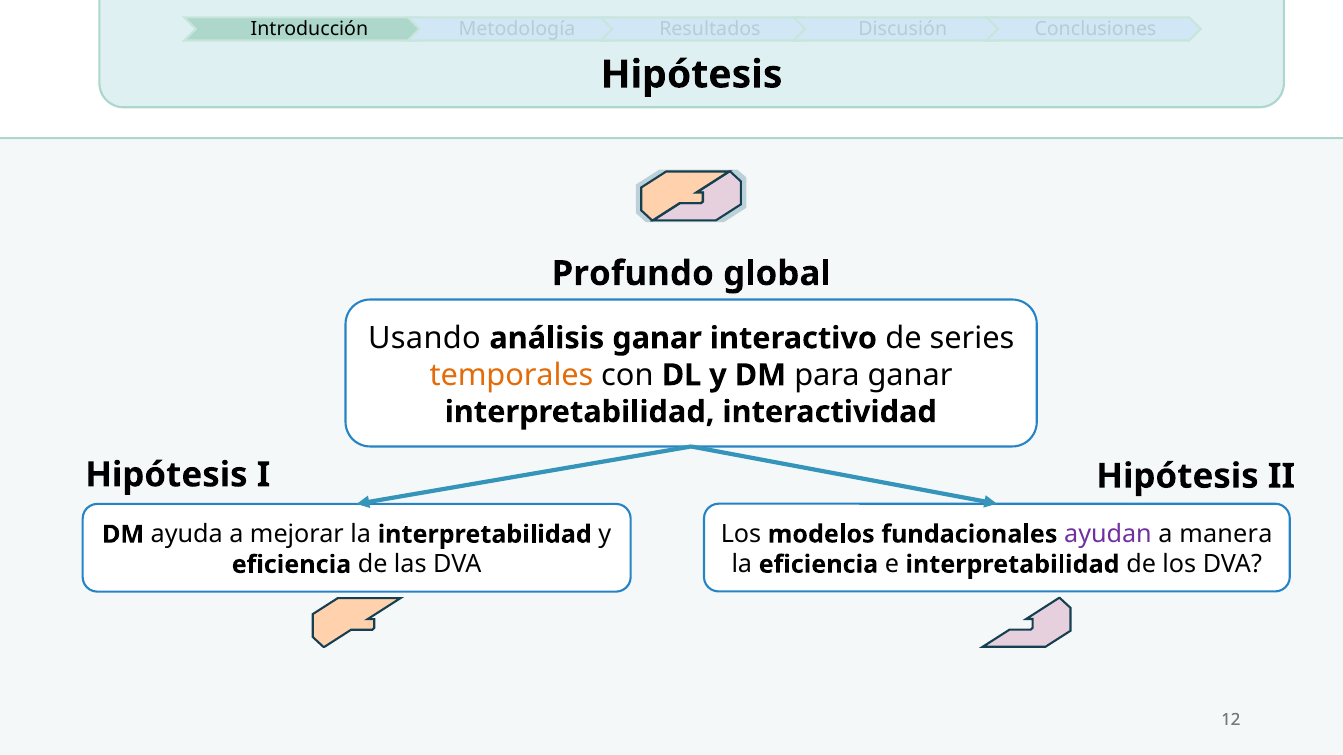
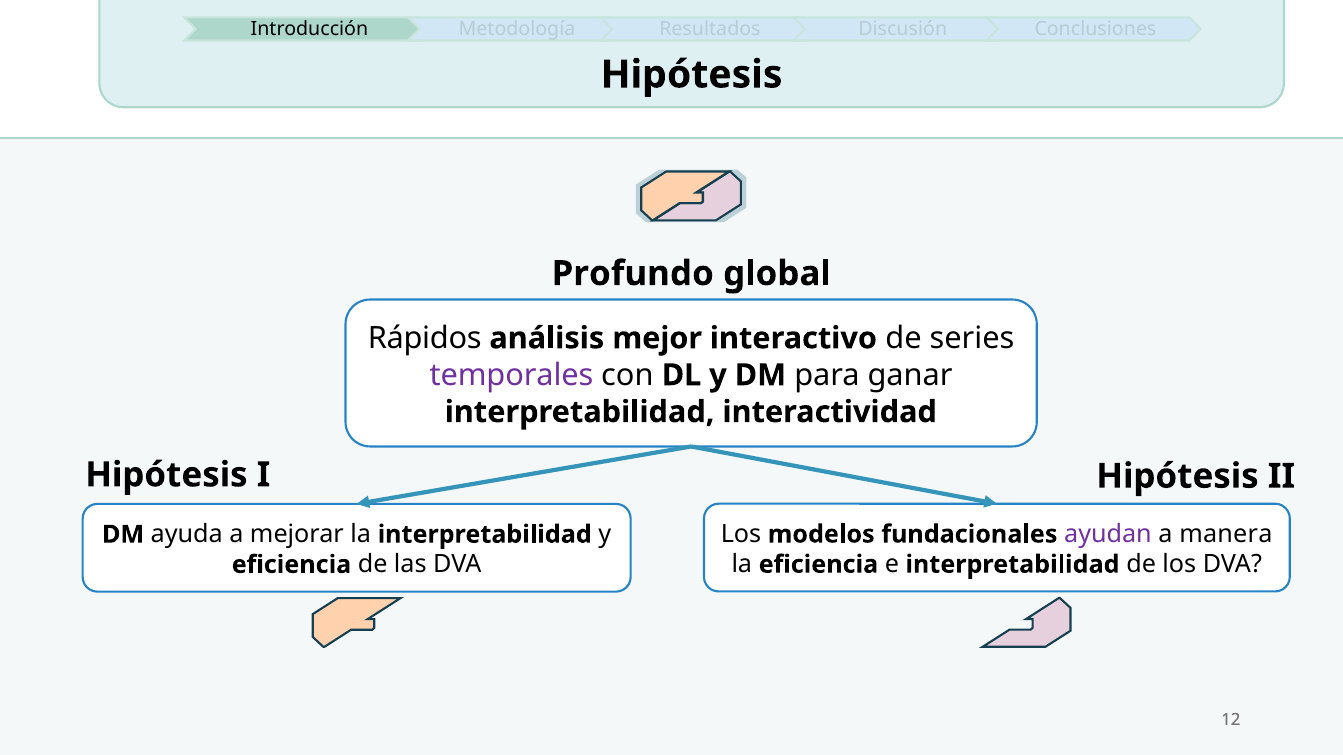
Usando: Usando -> Rápidos (425, 338)
análisis ganar: ganar -> mejor (657, 338)
temporales colour: orange -> purple (511, 375)
